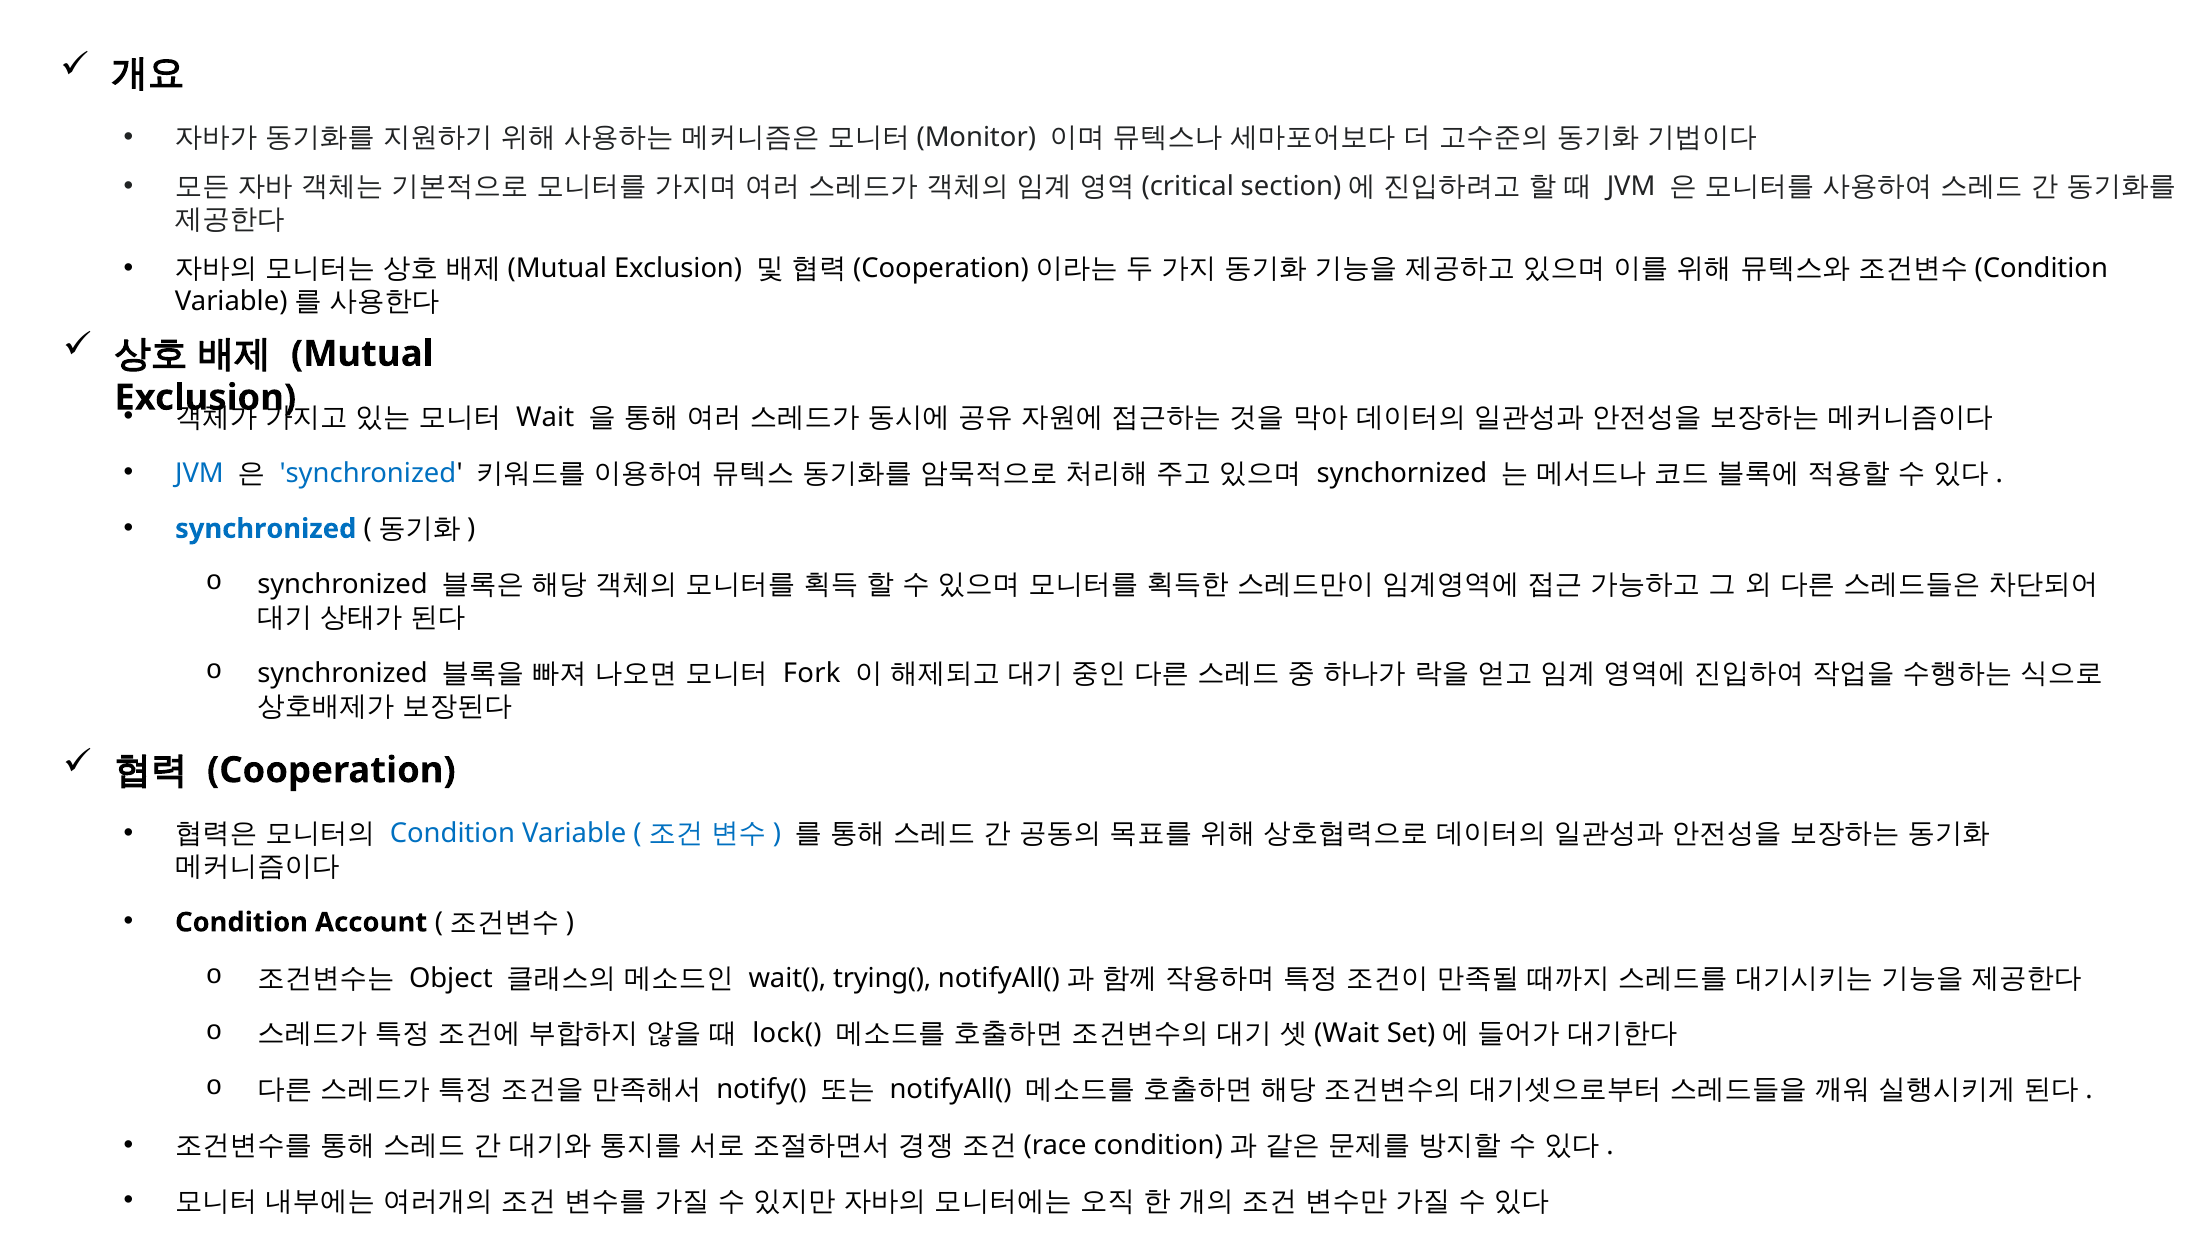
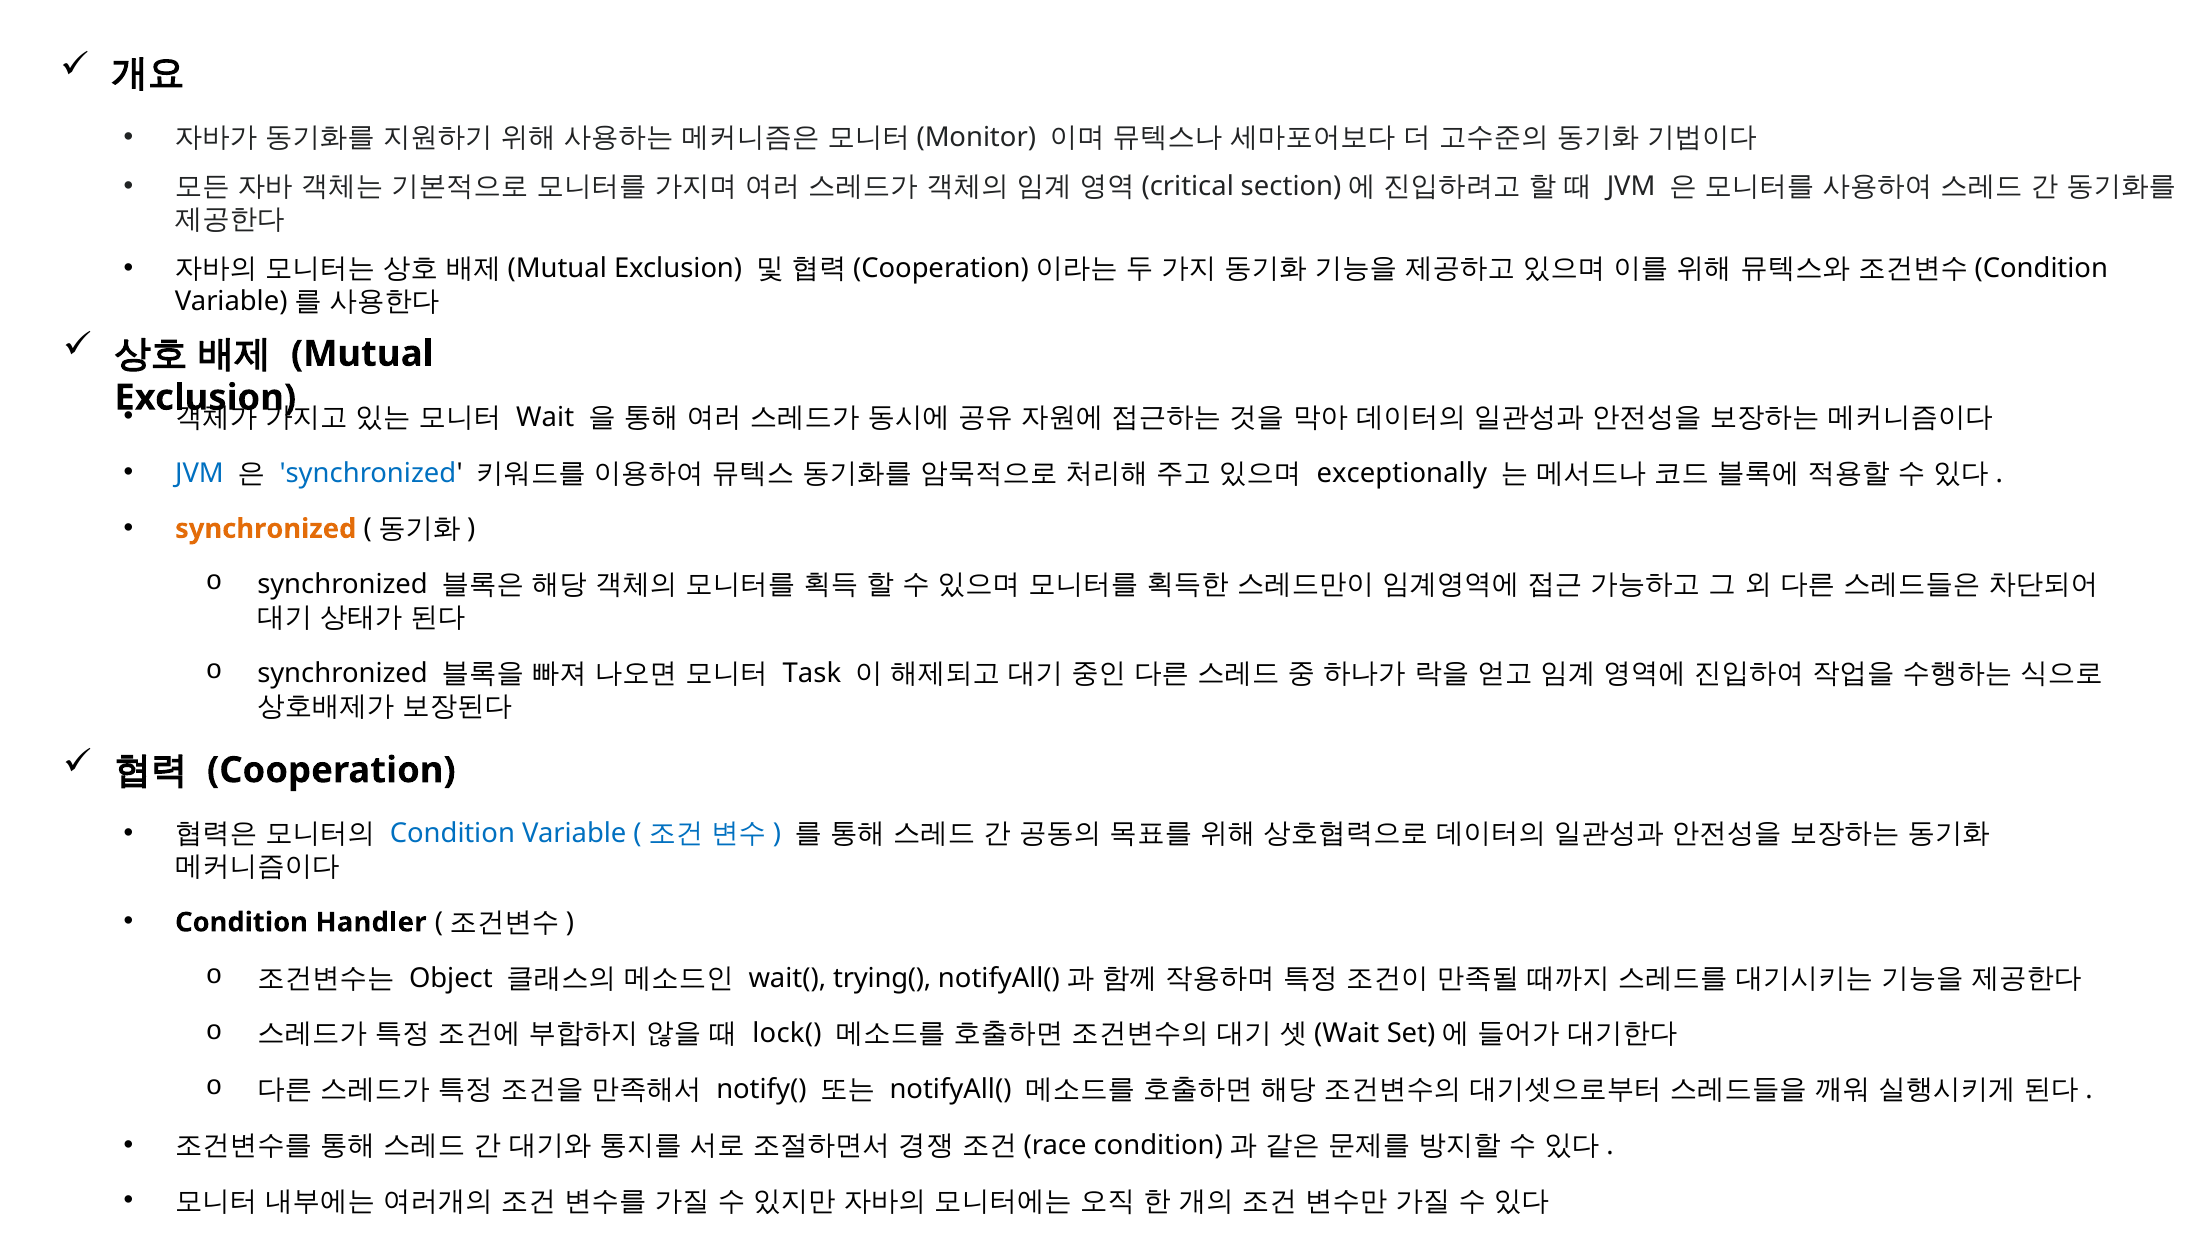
synchornized: synchornized -> exceptionally (1402, 473)
synchronized colour: blue -> orange (266, 529)
Fork: Fork -> Task (812, 674)
Account: Account -> Handler (371, 923)
